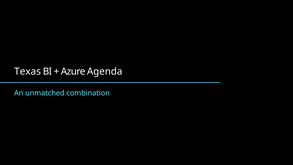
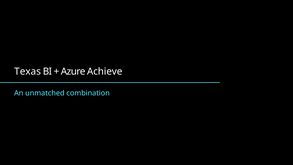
Agenda: Agenda -> Achieve (105, 71)
